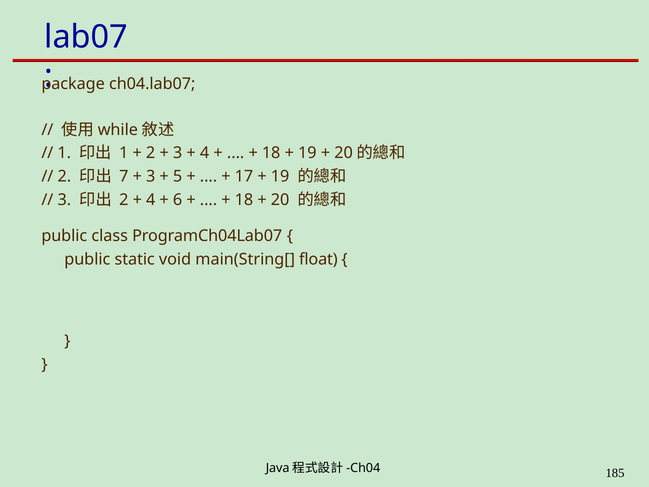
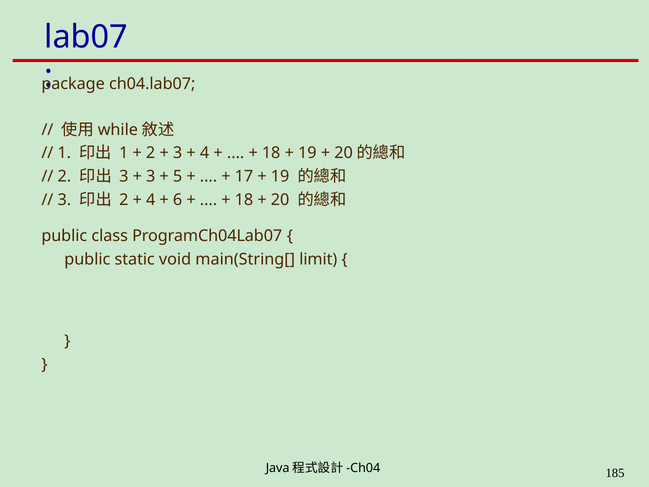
7: 7 -> 3 (124, 176)
float: float -> limit (318, 259)
